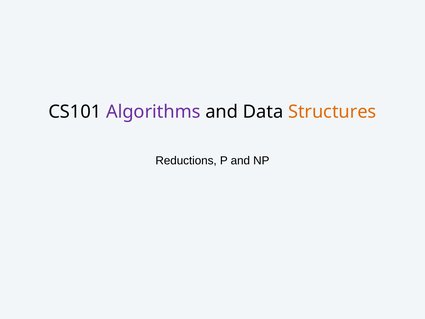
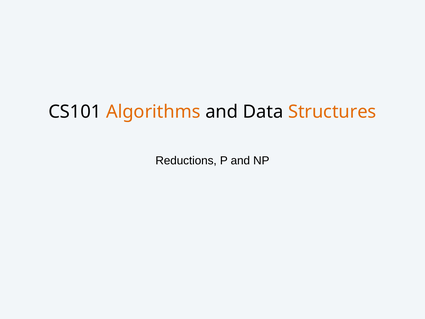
Algorithms colour: purple -> orange (153, 112)
